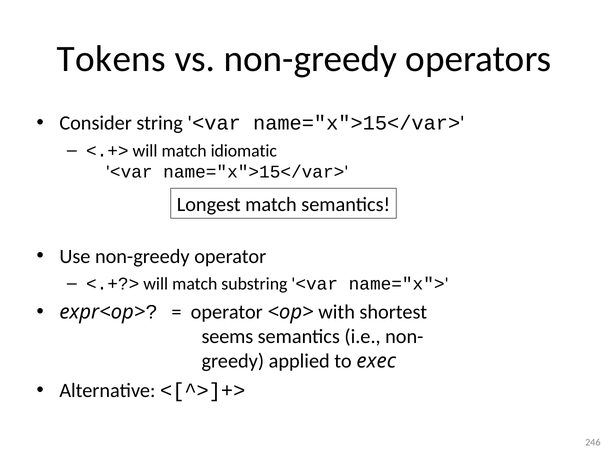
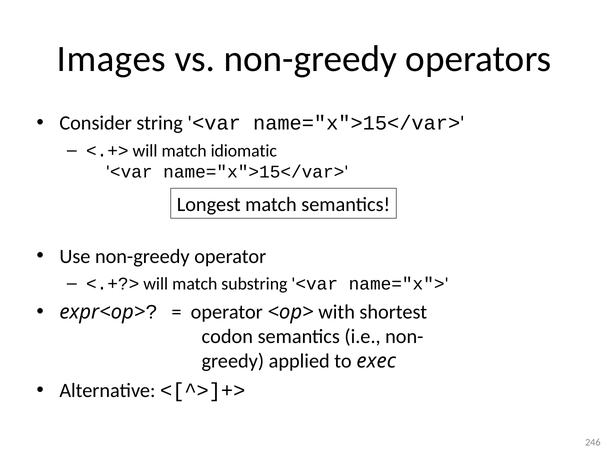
Tokens: Tokens -> Images (111, 59)
seems: seems -> codon (227, 336)
